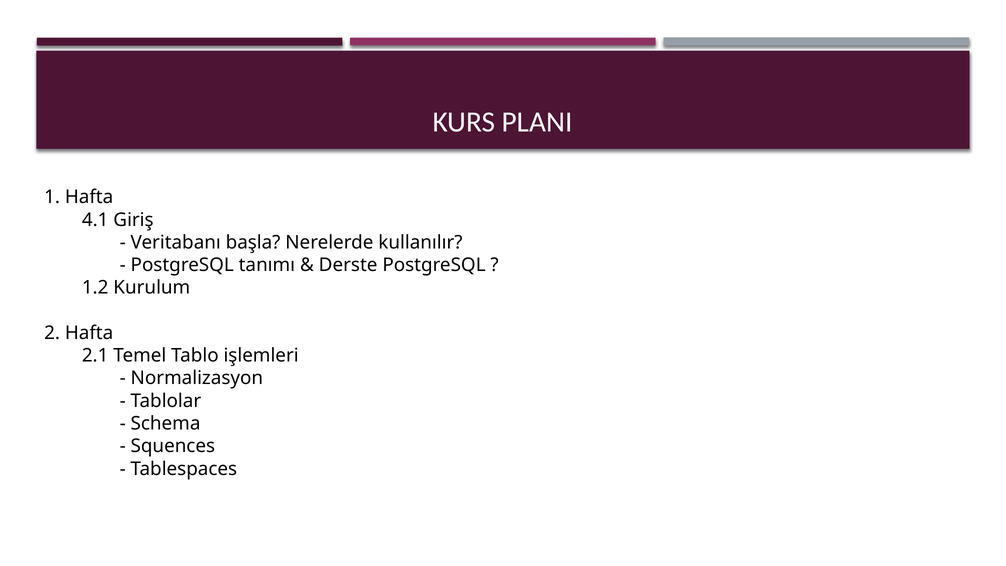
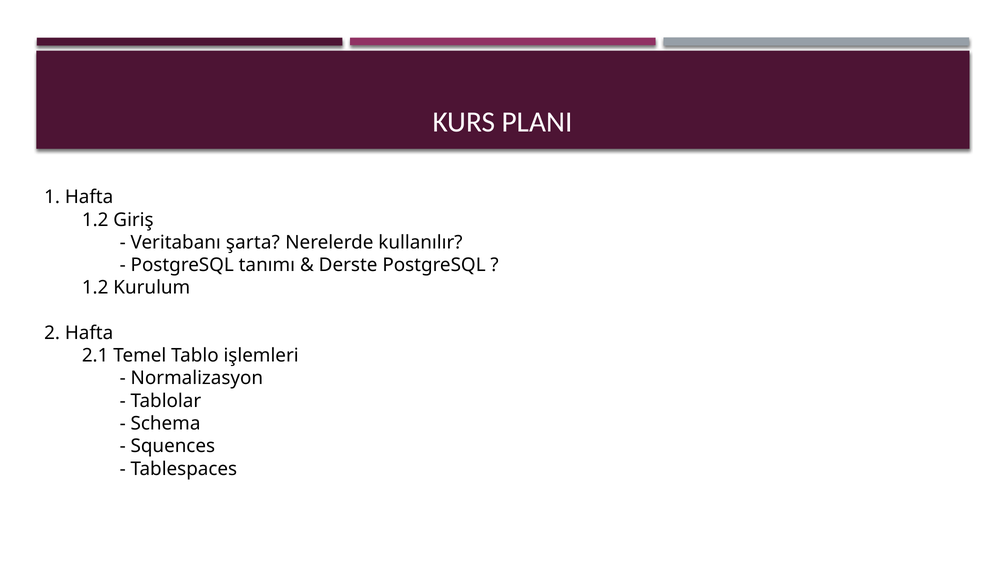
4.1: 4.1 -> 1.2 (95, 220)
başla: başla -> şarta (253, 242)
